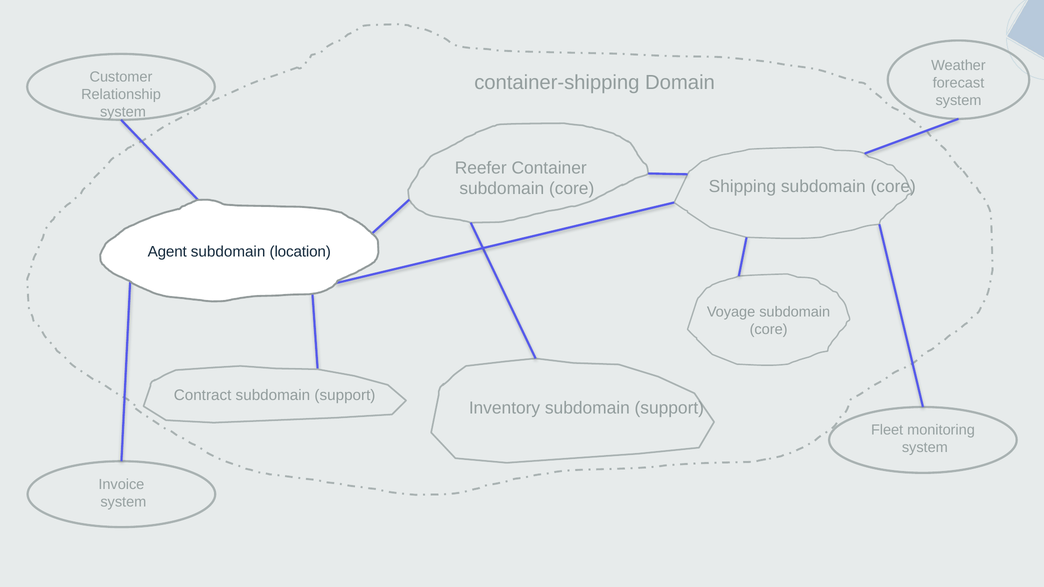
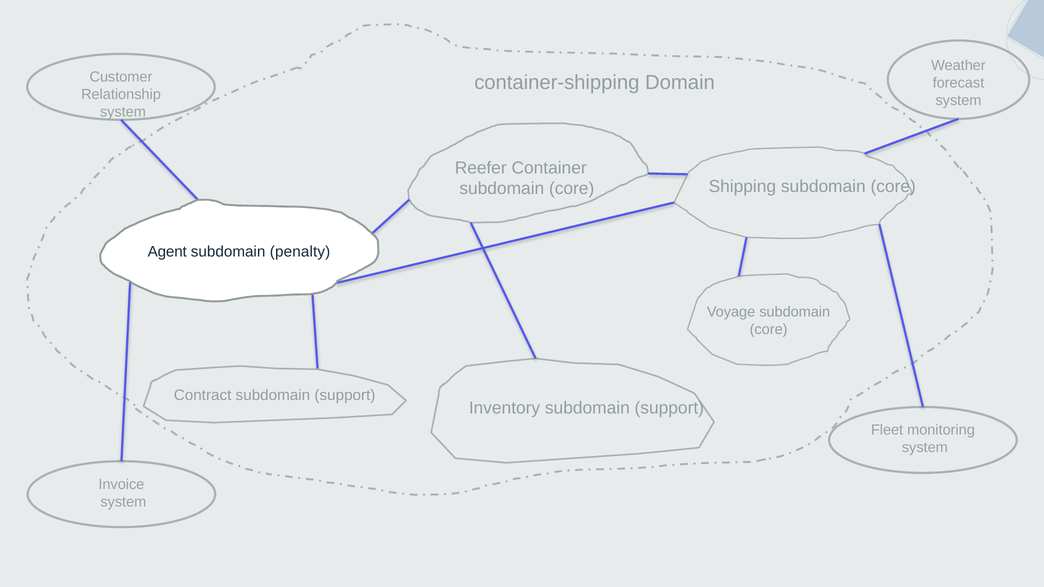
location: location -> penalty (300, 252)
